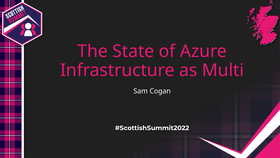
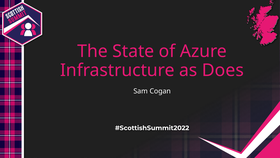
Multi: Multi -> Does (223, 70)
